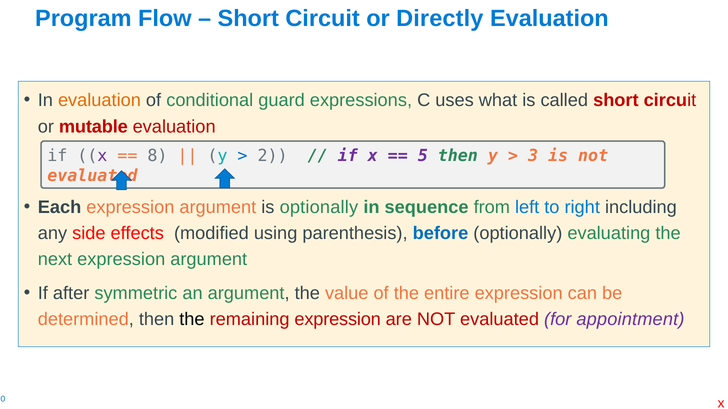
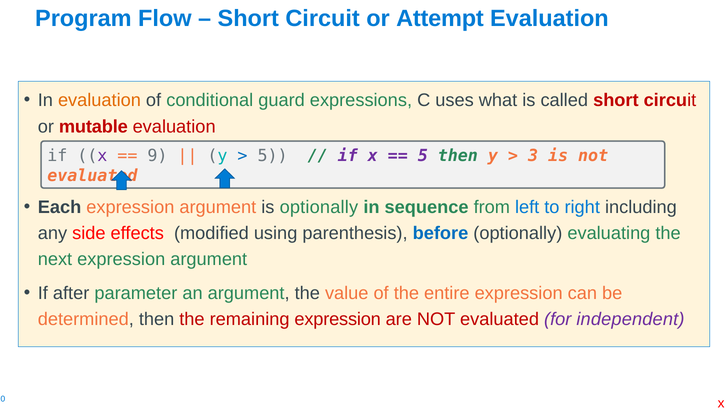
Directly: Directly -> Attempt (440, 19)
8: 8 -> 9 (157, 156)
2: 2 -> 5 (273, 156)
symmetric: symmetric -> parameter (136, 294)
the colour: black -> red (192, 320)
appointment: appointment -> independent (630, 320)
